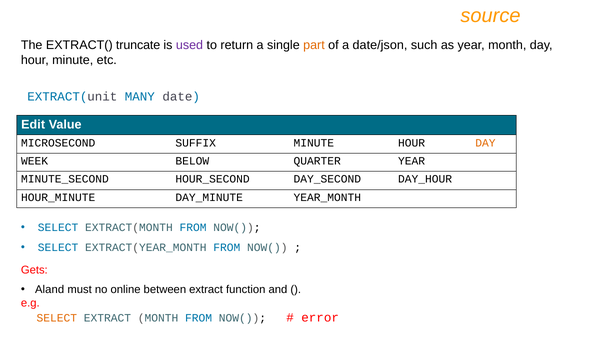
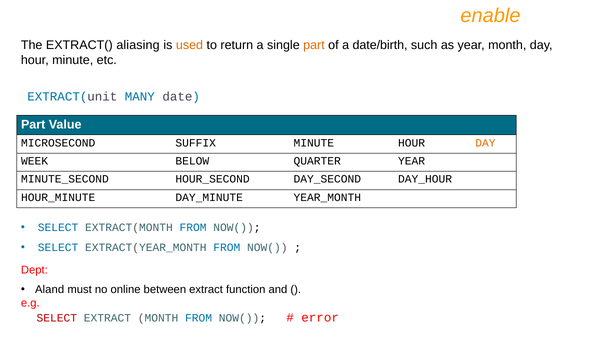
source: source -> enable (490, 16)
truncate: truncate -> aliasing (138, 45)
used colour: purple -> orange (190, 45)
date/json: date/json -> date/birth (380, 45)
Edit: Edit -> Part (33, 125)
Gets: Gets -> Dept (34, 271)
SELECT colour: orange -> red (57, 318)
